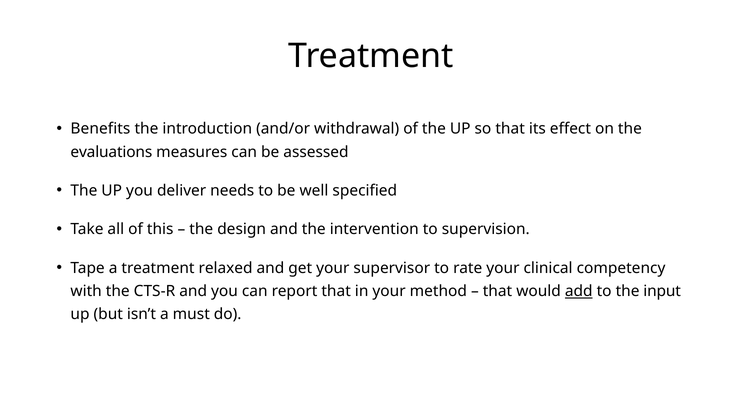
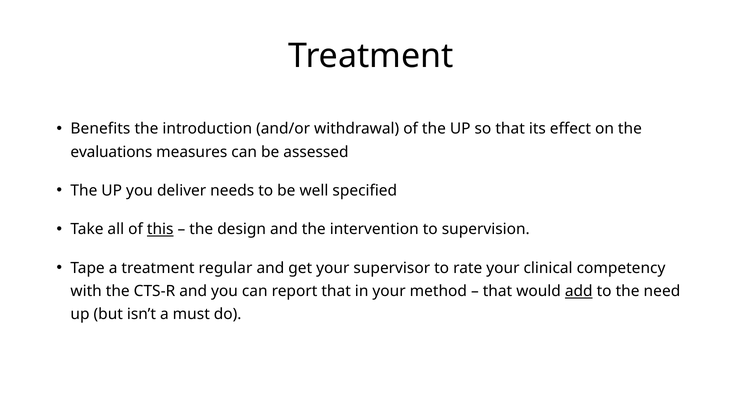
this underline: none -> present (160, 230)
relaxed: relaxed -> regular (225, 268)
input: input -> need (662, 291)
